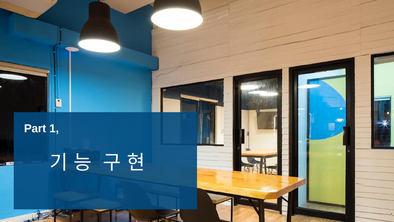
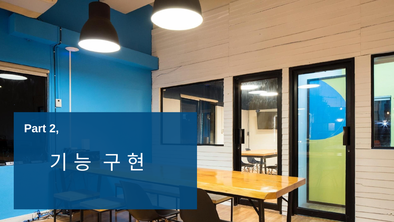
1: 1 -> 2 (54, 128)
